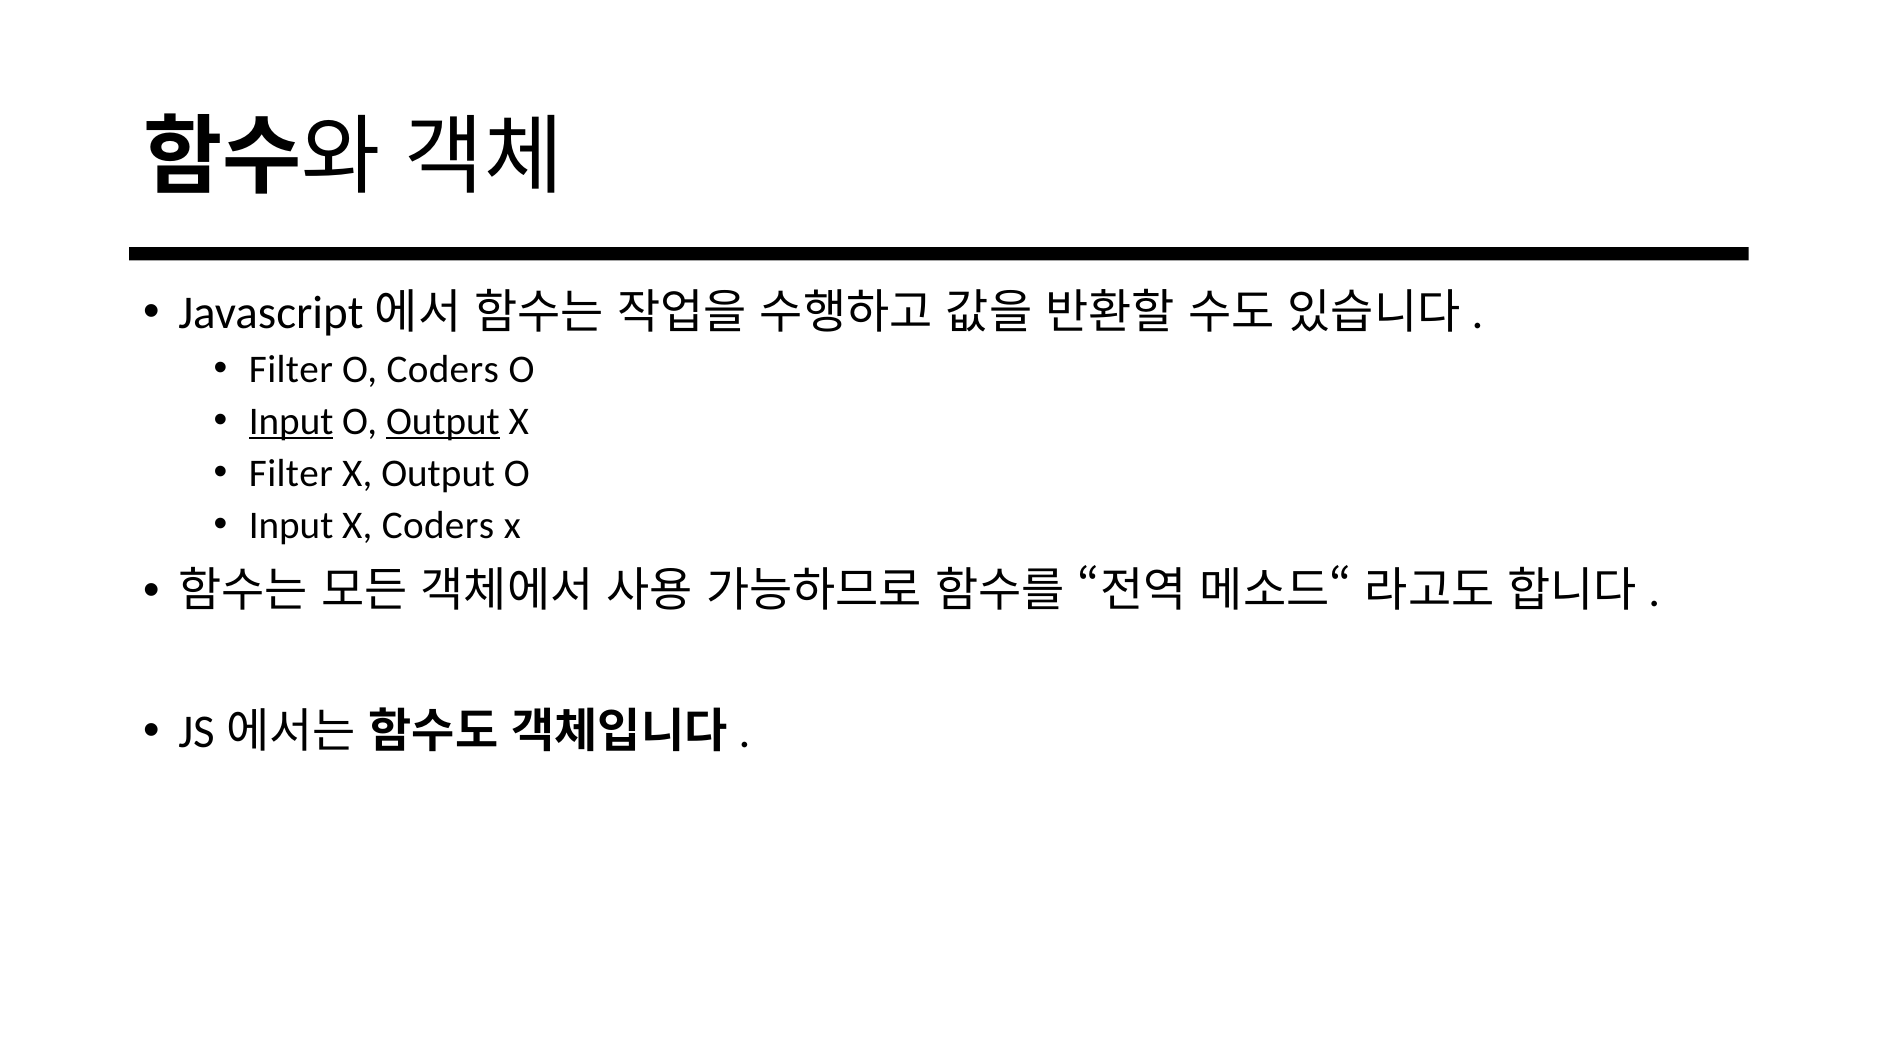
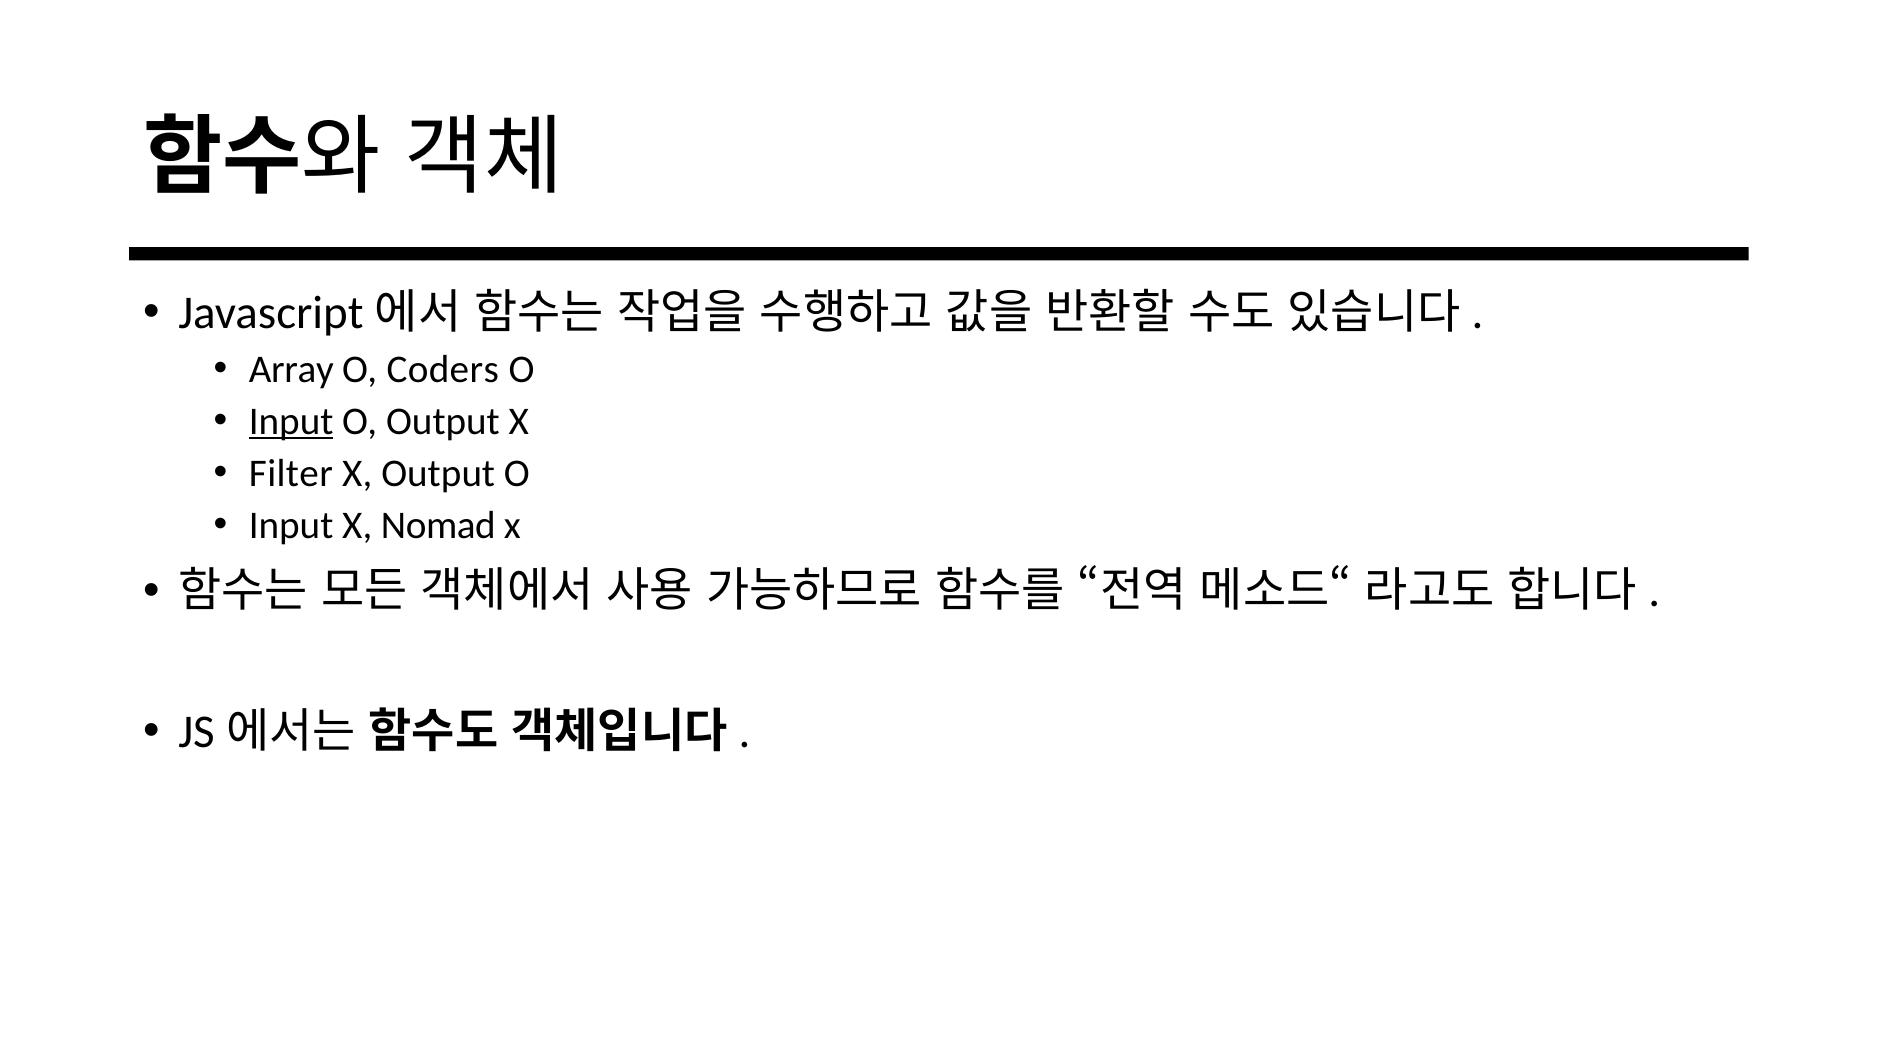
Filter: Filter -> Array (291, 370)
Output underline: present -> none (443, 422)
X Coders: Coders -> Nomad (438, 526)
